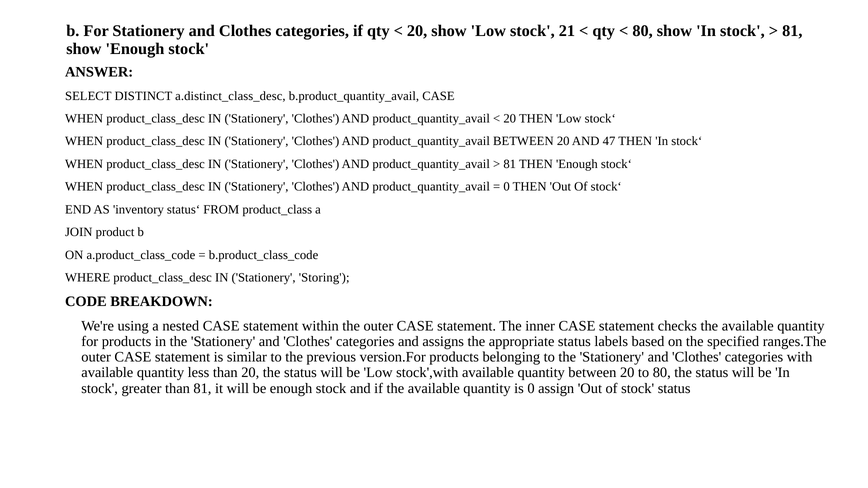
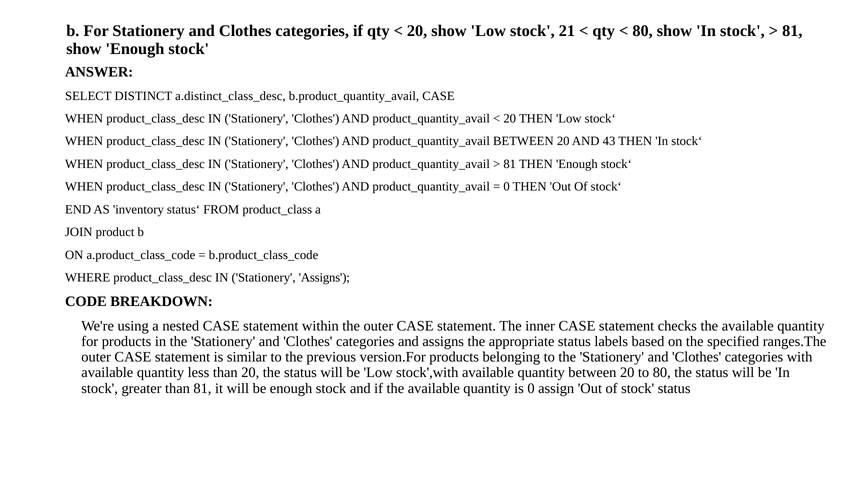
47: 47 -> 43 (609, 141)
Stationery Storing: Storing -> Assigns (324, 278)
